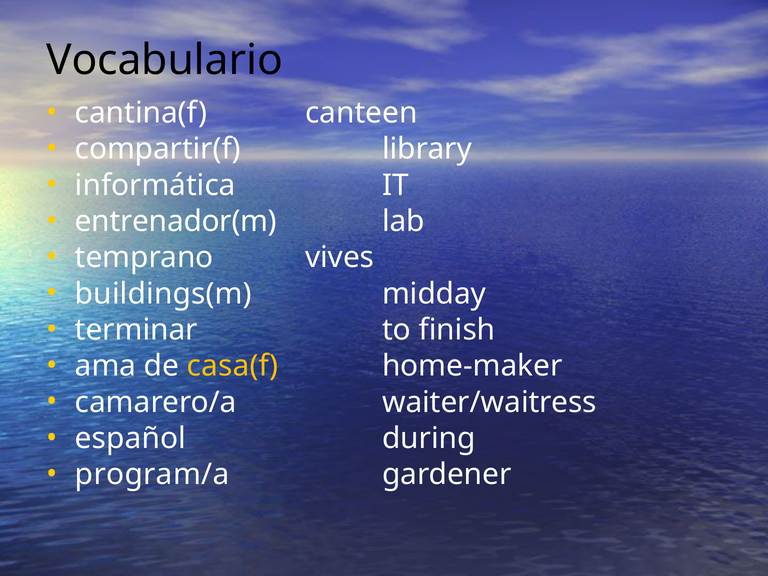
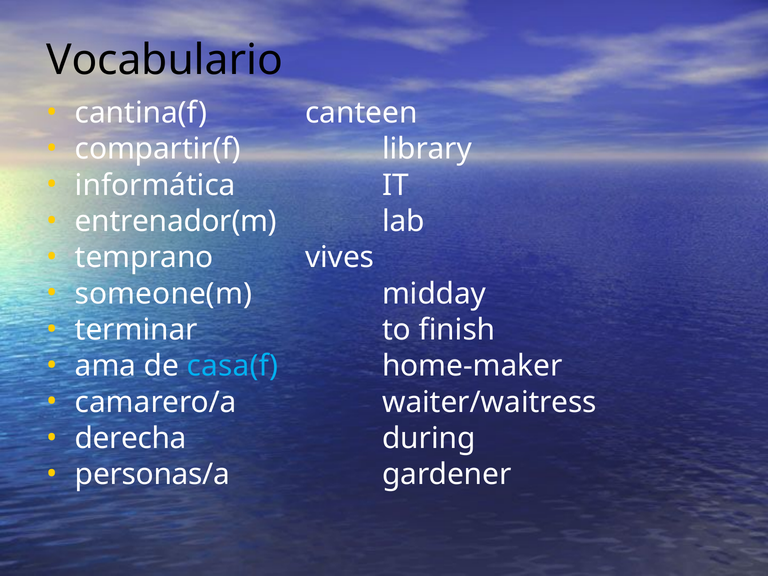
buildings(m: buildings(m -> someone(m (163, 294)
casa(f colour: yellow -> light blue (232, 366)
español: español -> derecha (131, 438)
program/a: program/a -> personas/a (152, 475)
